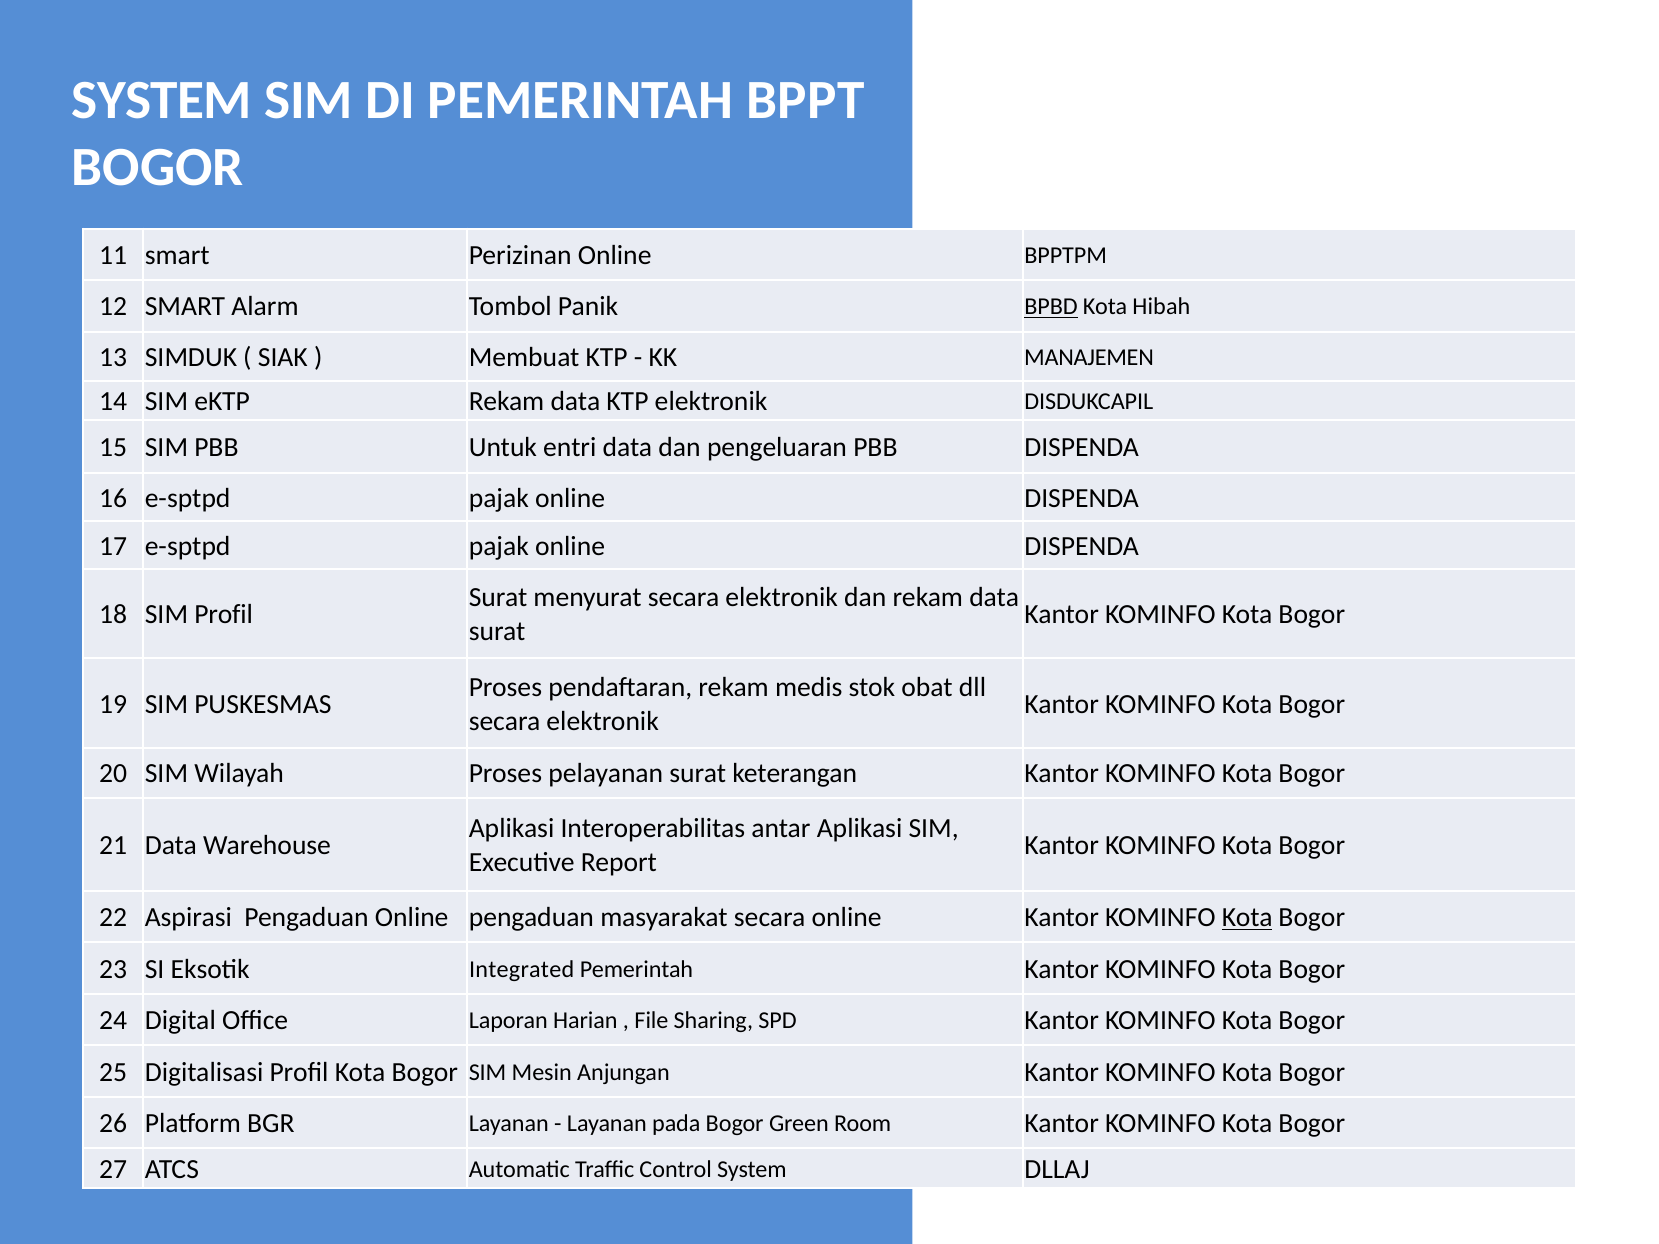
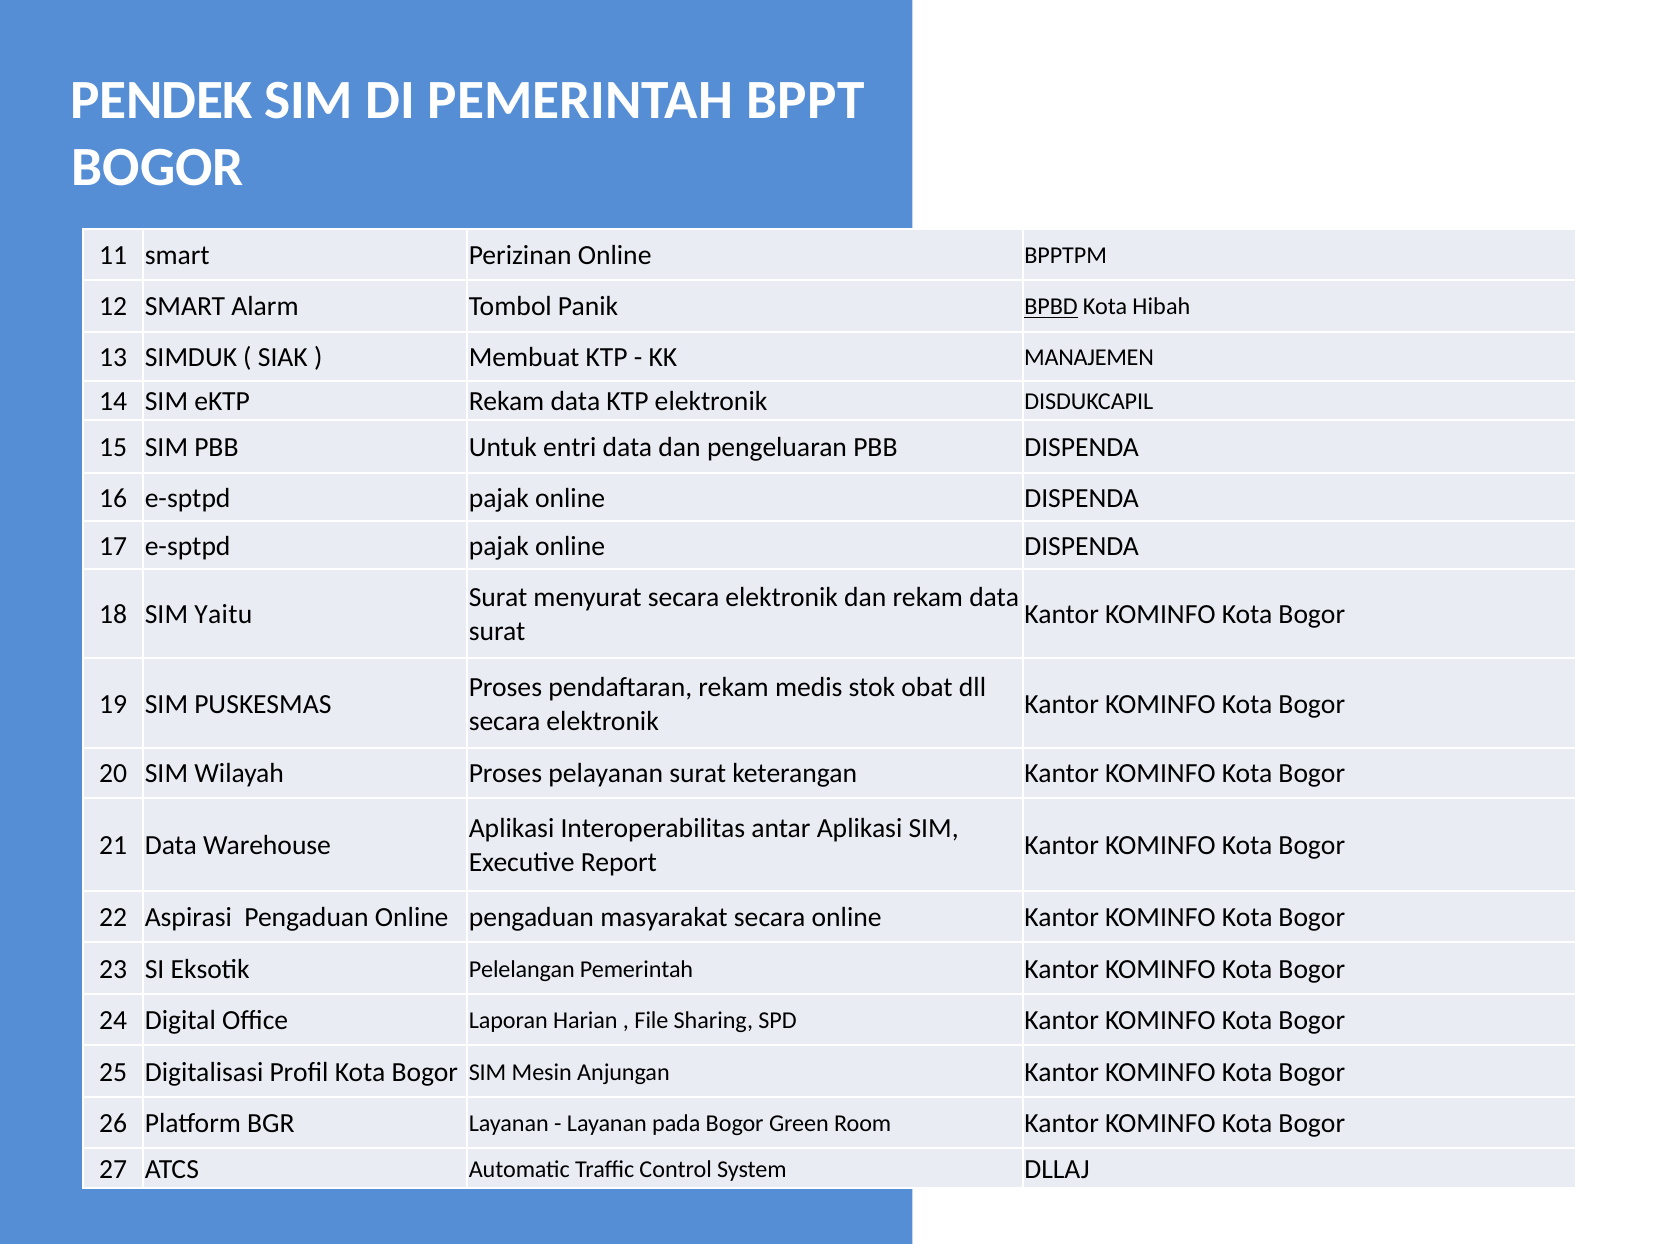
SYSTEM: SYSTEM -> PENDEK (162, 100)
SIM Profil: Profil -> Yaitu (223, 615)
Kota underline: present -> none (1247, 918)
Integrated: Integrated -> Pelelangan (522, 969)
